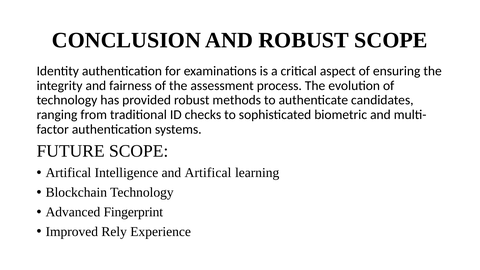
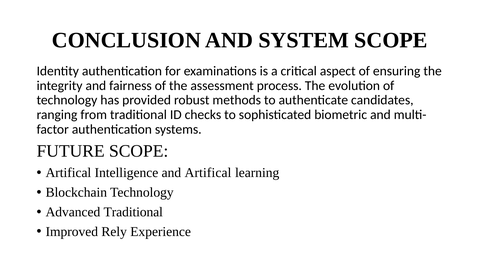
AND ROBUST: ROBUST -> SYSTEM (304, 40)
Advanced Fingerprint: Fingerprint -> Traditional (133, 212)
